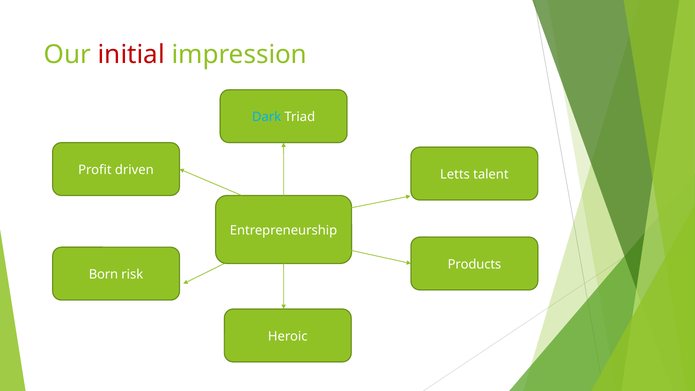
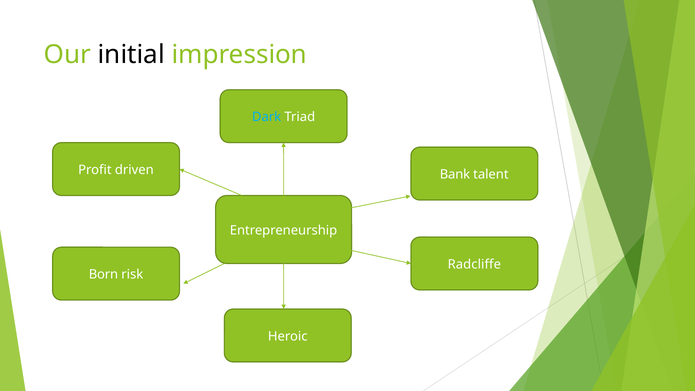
initial colour: red -> black (131, 55)
Letts: Letts -> Bank (455, 174)
Products: Products -> Radcliffe (474, 264)
